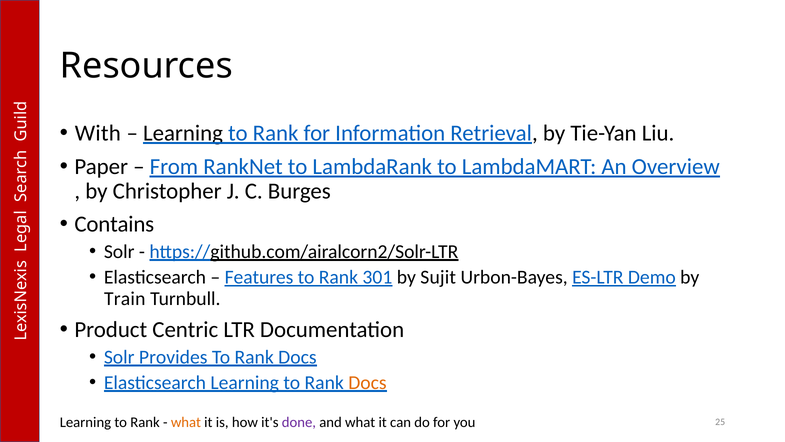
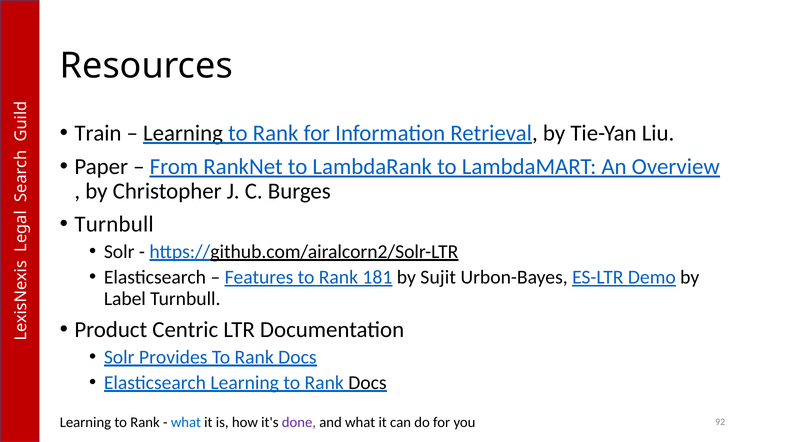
With: With -> Train (98, 133)
Contains: Contains -> Turnbull (114, 224)
301: 301 -> 181 (377, 277)
Train: Train -> Label (125, 298)
Docs colour: orange -> black (367, 382)
what colour: orange -> blue (186, 422)
25: 25 -> 92 (720, 422)
